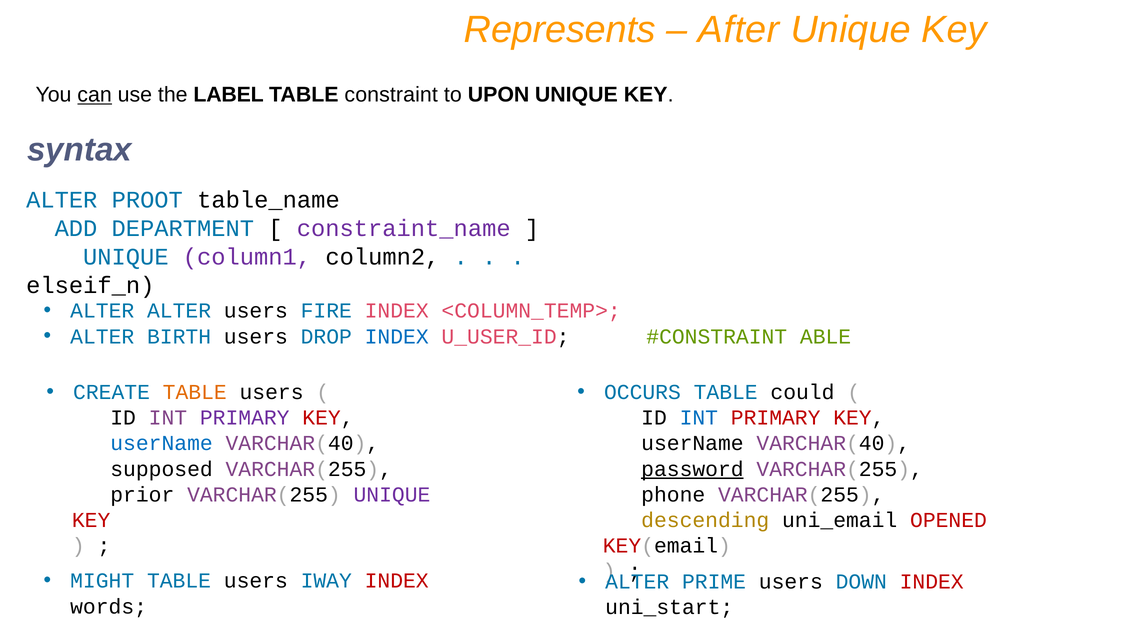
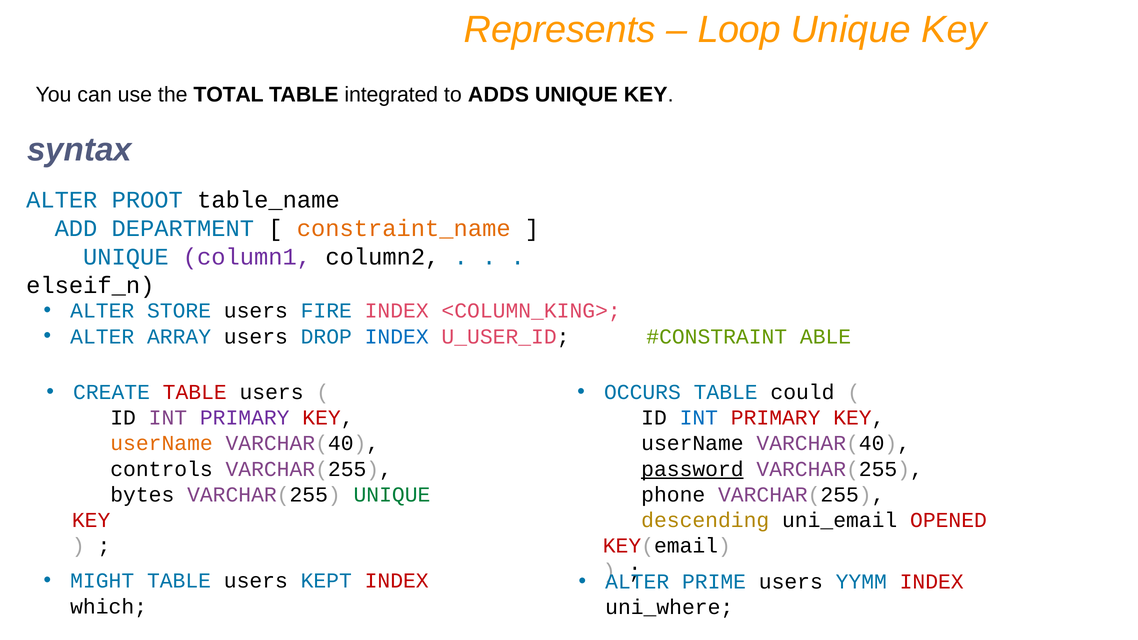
After: After -> Loop (739, 30)
can underline: present -> none (95, 95)
LABEL: LABEL -> TOTAL (229, 95)
constraint: constraint -> integrated (391, 95)
UPON: UPON -> ADDS (498, 95)
constraint_name colour: purple -> orange (404, 229)
ALTER ALTER: ALTER -> STORE (179, 311)
<COLUMN_TEMP>: <COLUMN_TEMP> -> <COLUMN_KING> (531, 311)
BIRTH: BIRTH -> ARRAY (179, 337)
TABLE colour: orange -> red (195, 392)
userName colour: blue -> orange (162, 443)
supposed: supposed -> controls (162, 469)
prior: prior -> bytes (142, 495)
UNIQUE colour: purple -> green (392, 495)
IWAY: IWAY -> KEPT (326, 581)
DOWN: DOWN -> YYMM (861, 582)
words: words -> which (109, 607)
uni_start: uni_start -> uni_where (669, 608)
